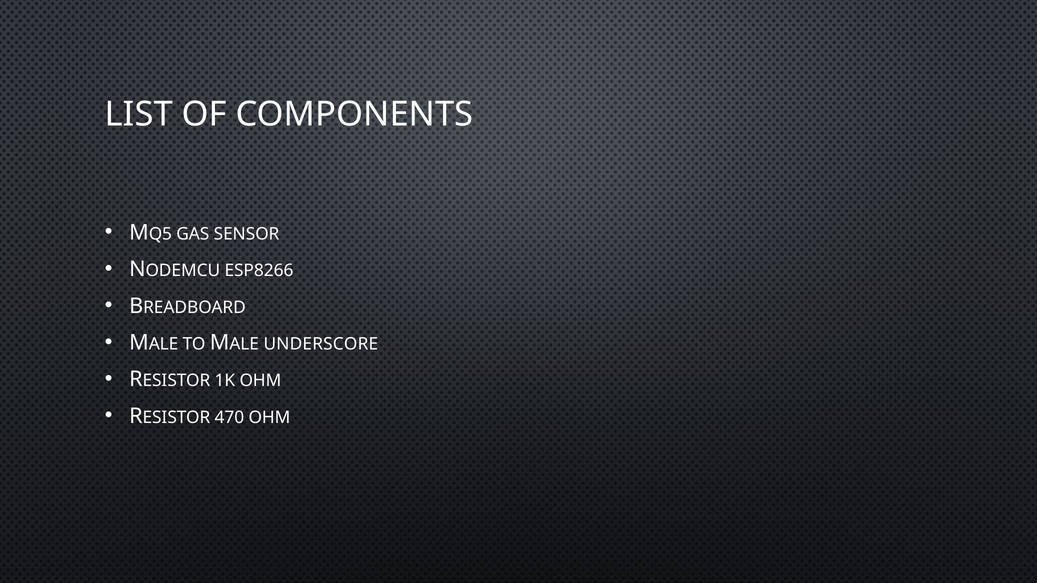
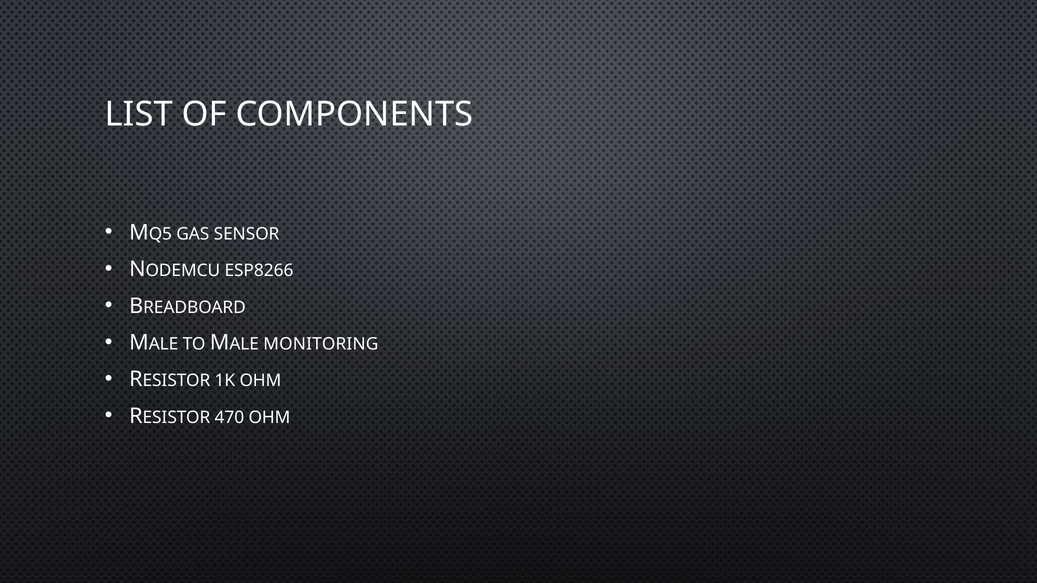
UNDERSCORE: UNDERSCORE -> MONITORING (321, 344)
